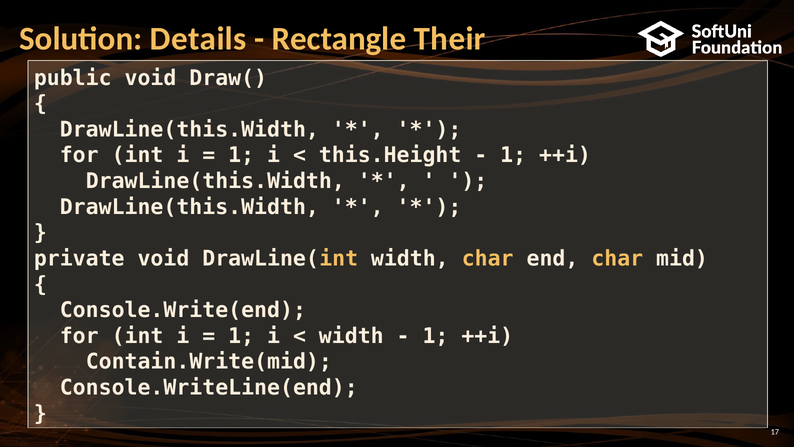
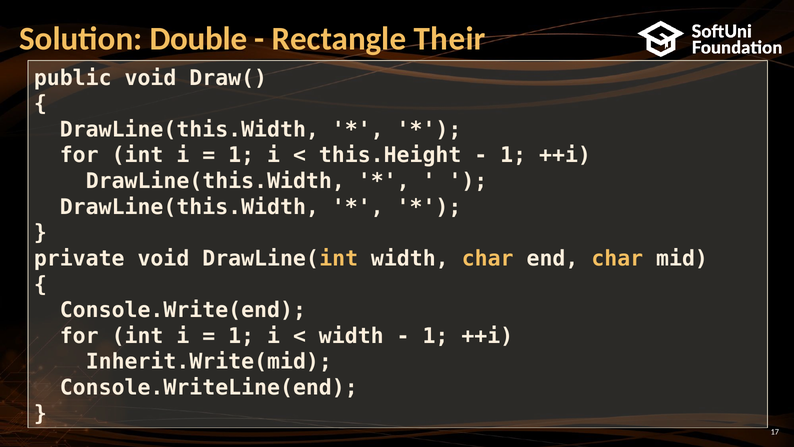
Details: Details -> Double (199, 39)
Contain.Write(mid: Contain.Write(mid -> Inherit.Write(mid (209, 362)
